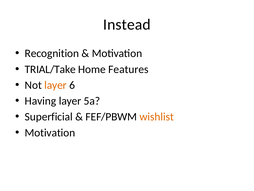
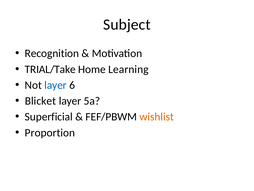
Instead: Instead -> Subject (127, 25)
Features: Features -> Learning (128, 69)
layer colour: orange -> blue (56, 85)
Having: Having -> Blicket (40, 101)
Motivation: Motivation -> Proportion (50, 132)
